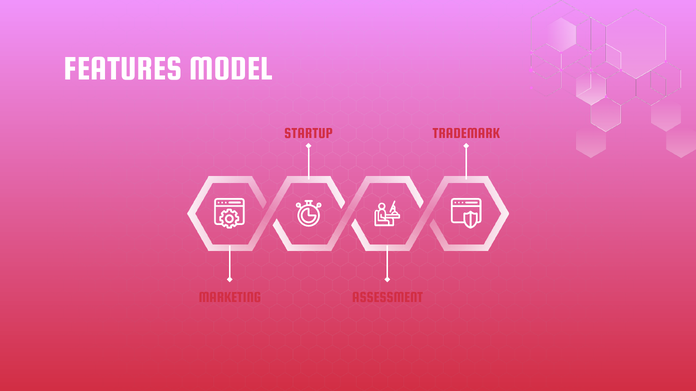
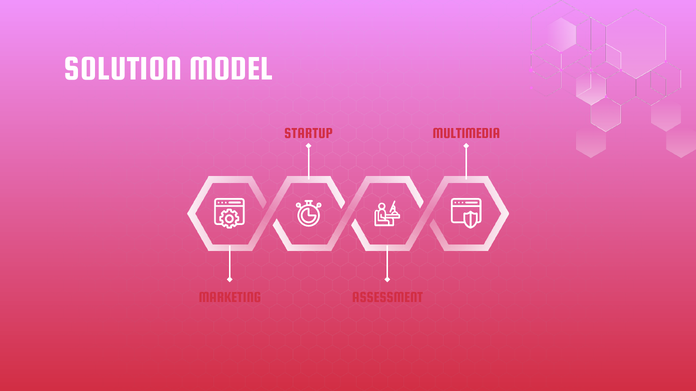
FEATURES: FEATURES -> SOLUTION (123, 68)
TRADEMARK: TRADEMARK -> MULTIMEDIA (466, 133)
